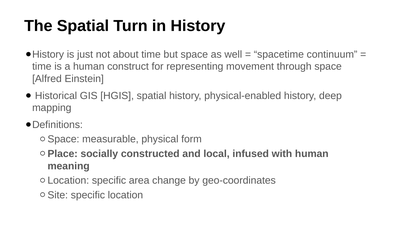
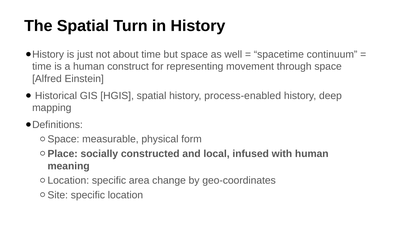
physical-enabled: physical-enabled -> process-enabled (243, 96)
